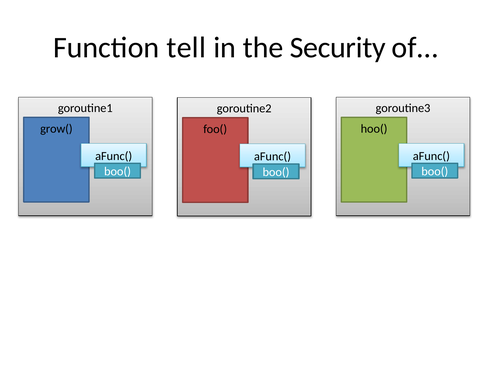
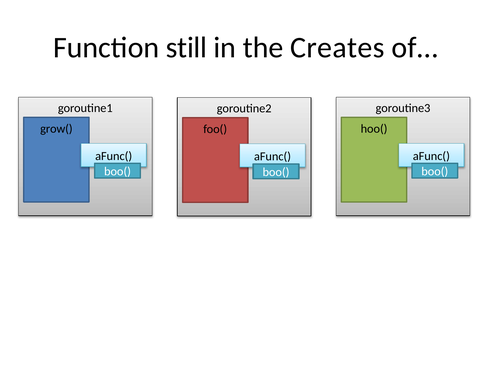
tell: tell -> still (186, 48)
Security: Security -> Creates (337, 48)
